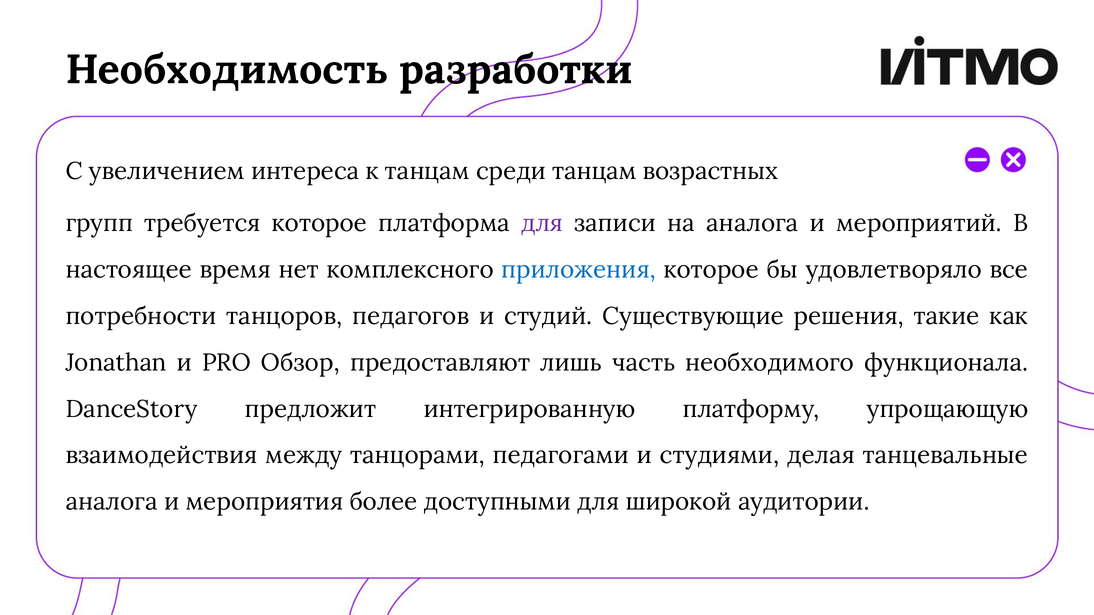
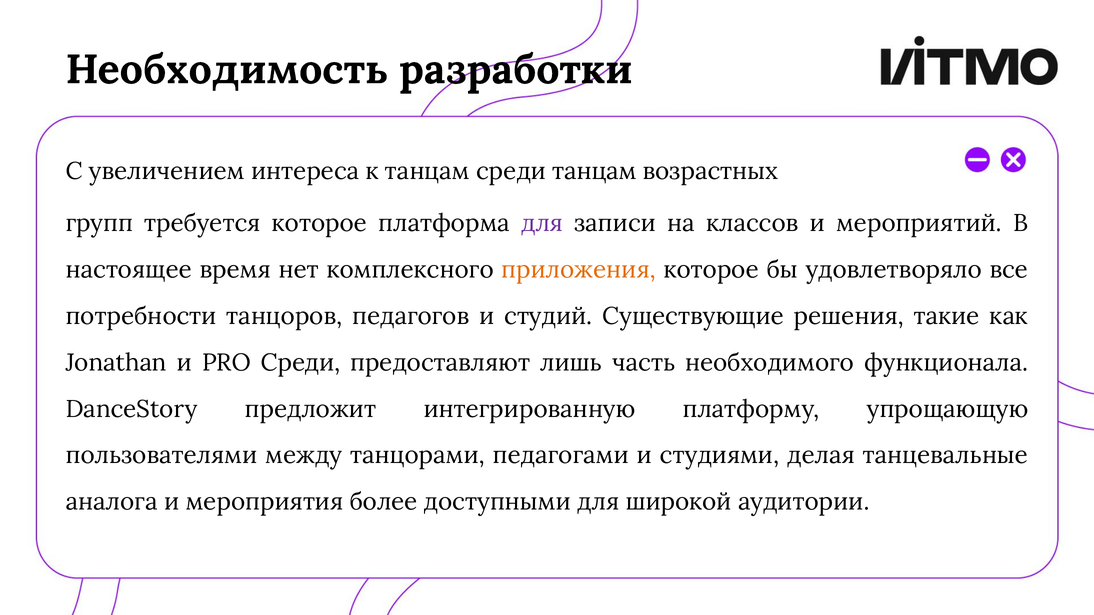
на аналога: аналога -> классов (752, 223)
приложения colour: blue -> orange (579, 270)
PRO Обзор: Обзор -> Среди (301, 363)
взаимодействия: взаимодействия -> пользователями (162, 456)
